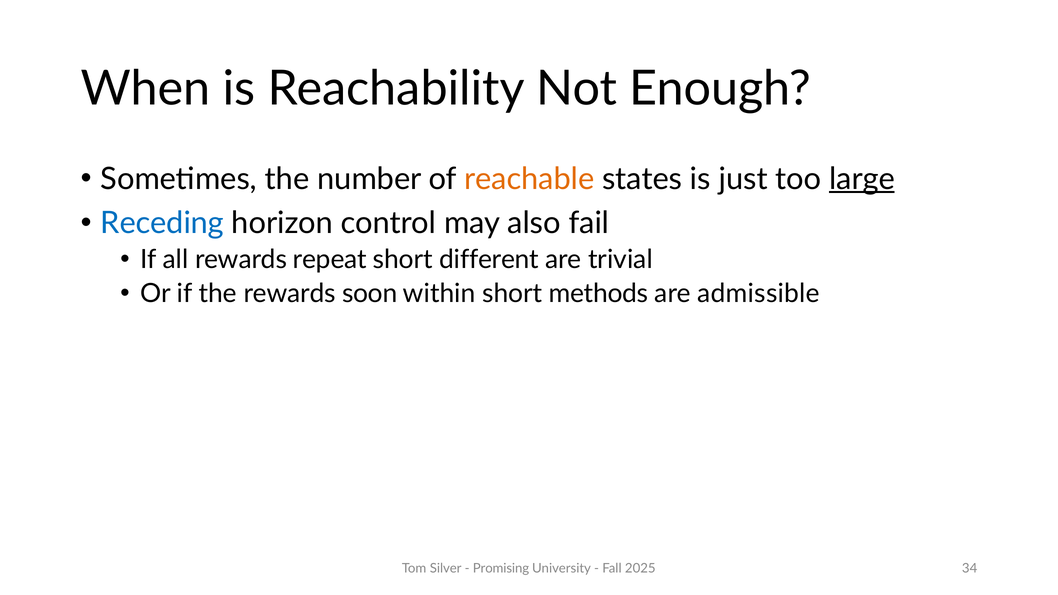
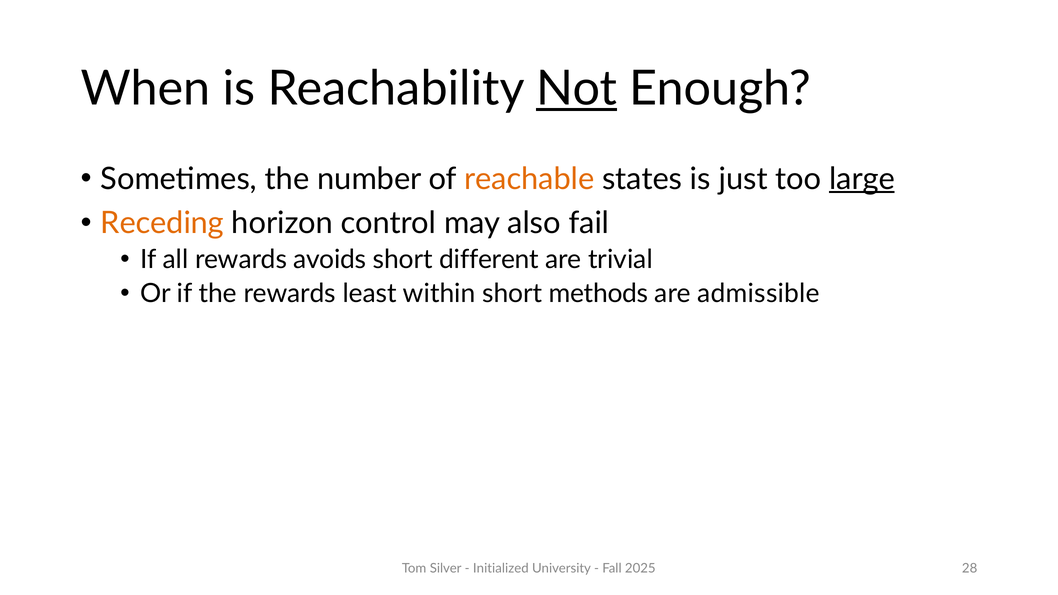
Not underline: none -> present (577, 89)
Receding colour: blue -> orange (162, 223)
repeat: repeat -> avoids (330, 260)
soon: soon -> least (370, 294)
Promising: Promising -> Initialized (501, 568)
34: 34 -> 28 (970, 568)
